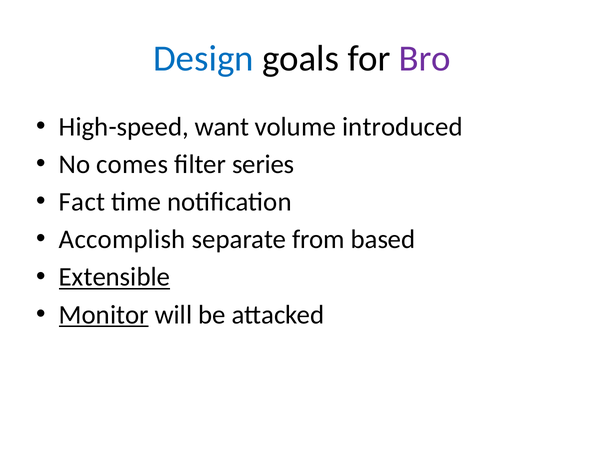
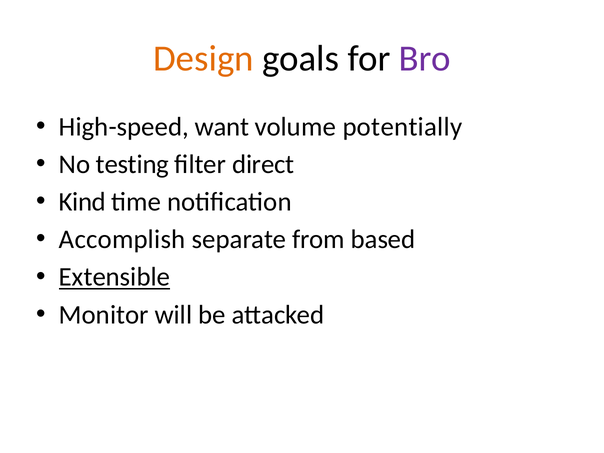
Design colour: blue -> orange (203, 58)
introduced: introduced -> potentially (402, 127)
comes: comes -> testing (132, 164)
series: series -> direct (263, 164)
Fact: Fact -> Kind (82, 202)
Monitor underline: present -> none (104, 315)
